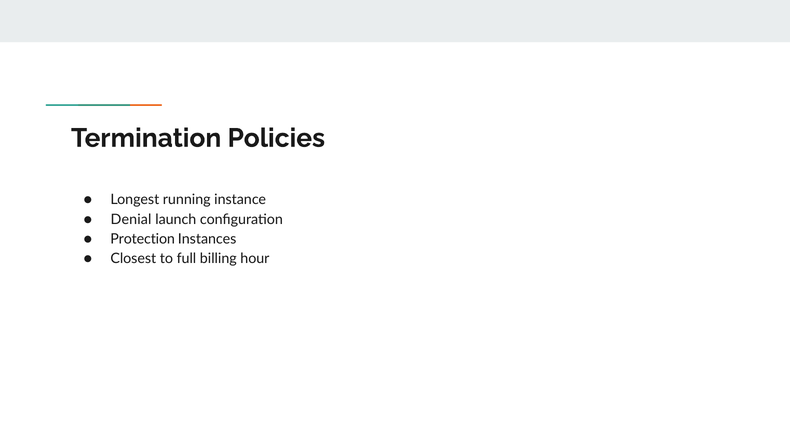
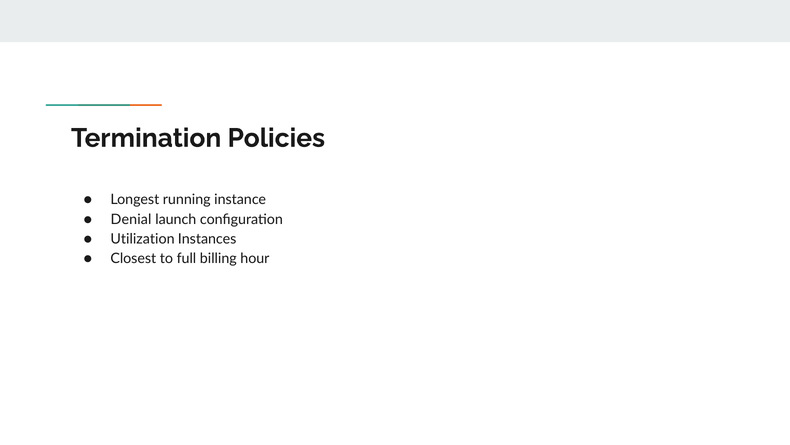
Protection: Protection -> Utilization (143, 239)
